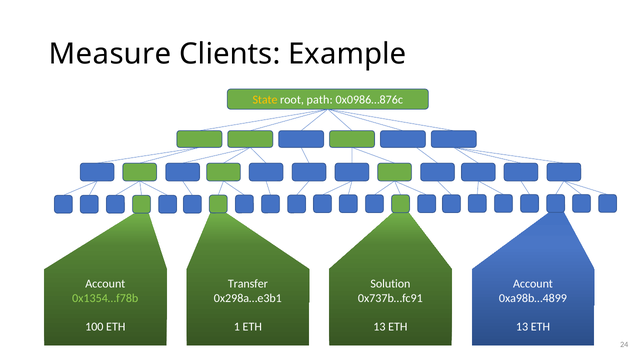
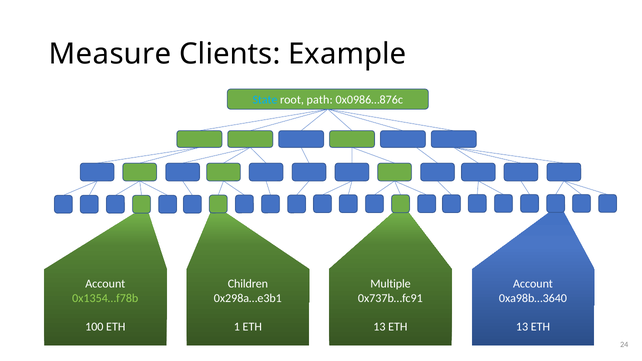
State colour: yellow -> light blue (265, 100)
Transfer: Transfer -> Children (248, 284)
Solution: Solution -> Multiple (390, 284)
0xa98b…4899: 0xa98b…4899 -> 0xa98b…3640 (533, 298)
